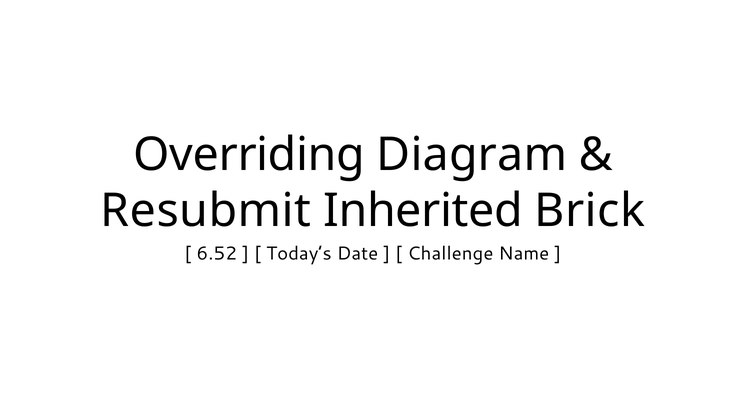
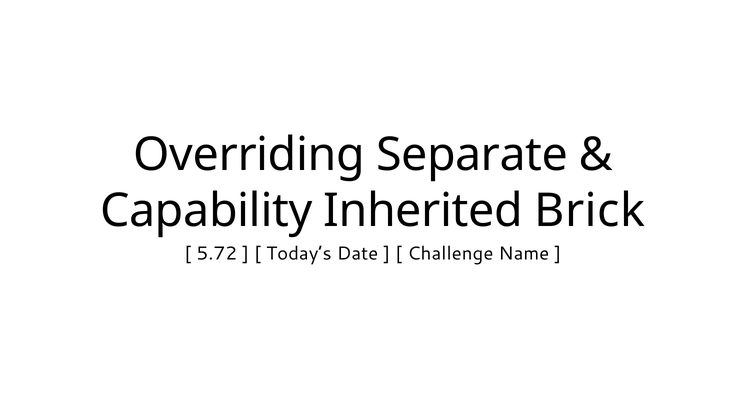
Diagram: Diagram -> Separate (472, 155)
Resubmit: Resubmit -> Capability (206, 211)
6.52: 6.52 -> 5.72 (217, 253)
